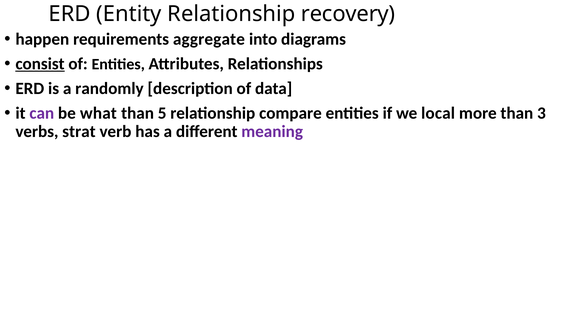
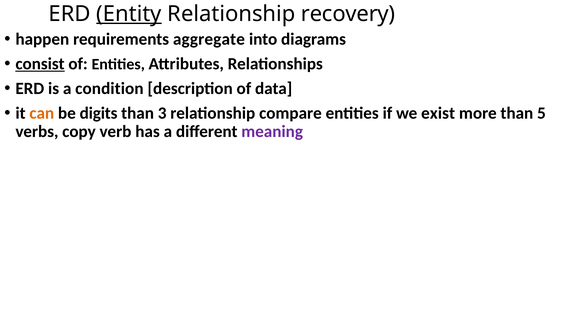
Entity underline: none -> present (129, 14)
randomly: randomly -> condition (109, 88)
can colour: purple -> orange (42, 113)
what: what -> digits (99, 113)
5: 5 -> 3 (162, 113)
local: local -> exist (438, 113)
3: 3 -> 5 (541, 113)
strat: strat -> copy (79, 131)
